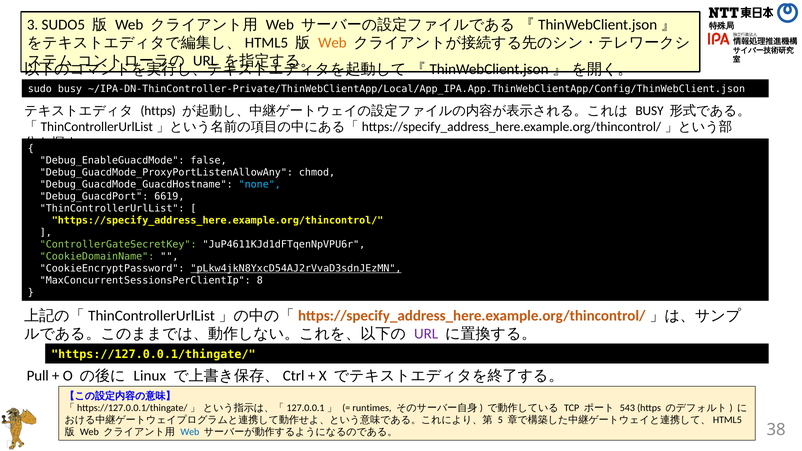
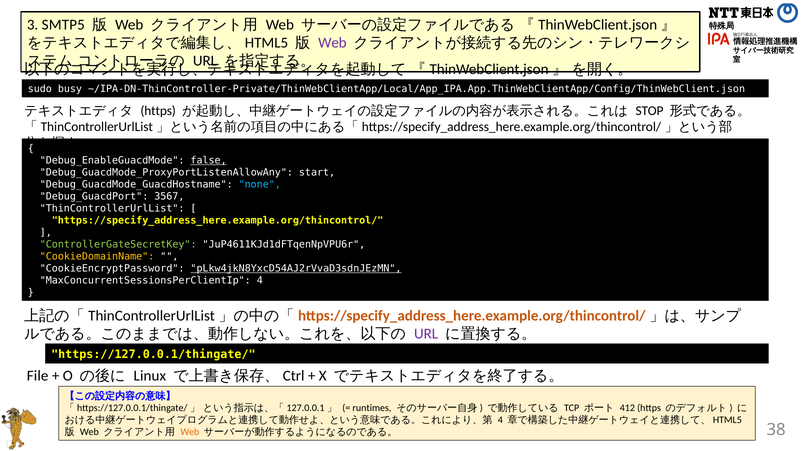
SUDO5: SUDO5 -> SMTP5 (63, 25)
Web colour: orange -> purple (332, 43)
BUSY: BUSY -> STOP (649, 111)
false underline: none -> present (209, 160)
chmod: chmod -> start (317, 172)
6619: 6619 -> 3567 (169, 196)
CookieDomainName colour: light green -> yellow (97, 257)
MaxConcurrentSessionsPerClientIp 8: 8 -> 4 (260, 281)
Pull: Pull -> File (38, 376)
543: 543 -> 412 (627, 408)
5: 5 -> 4 (500, 420)
Web colour: blue -> orange (190, 432)
